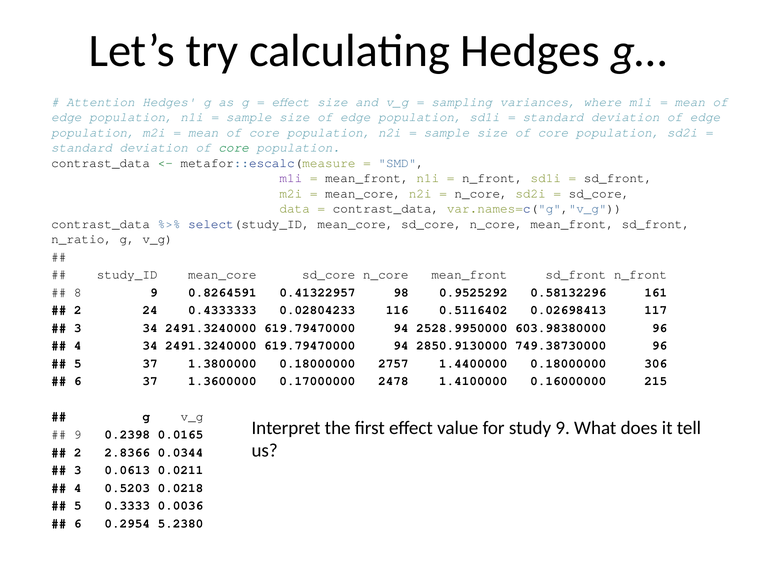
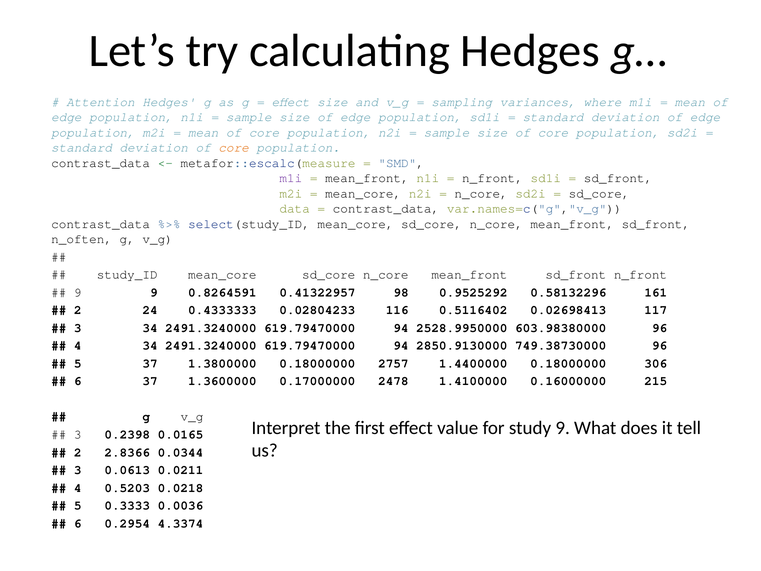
core colour: green -> orange (234, 148)
n_ratio: n_ratio -> n_often (82, 239)
8: 8 -> 9 (78, 292)
9: 9 -> 3 (78, 434)
5.2380: 5.2380 -> 4.3374 (180, 523)
